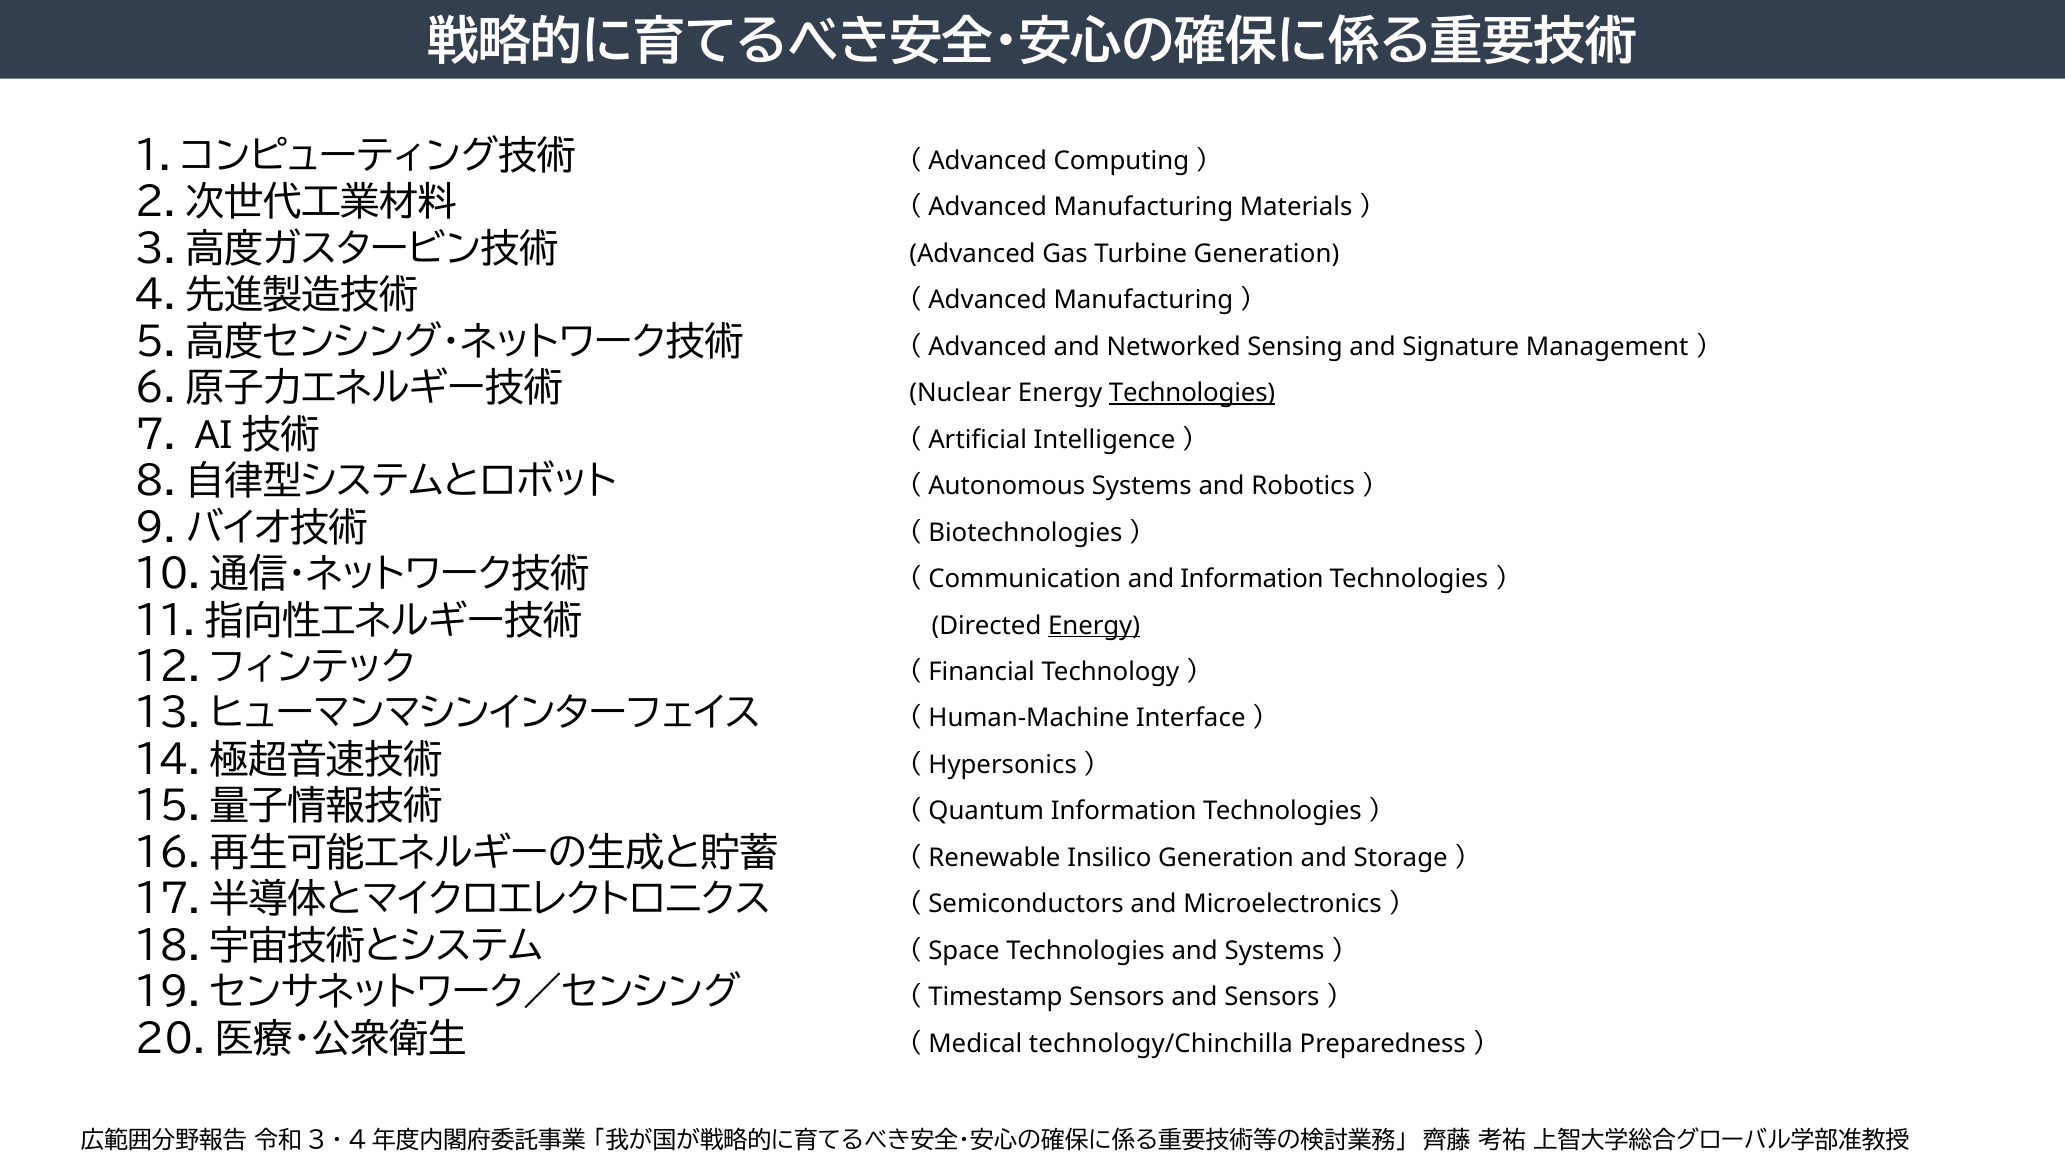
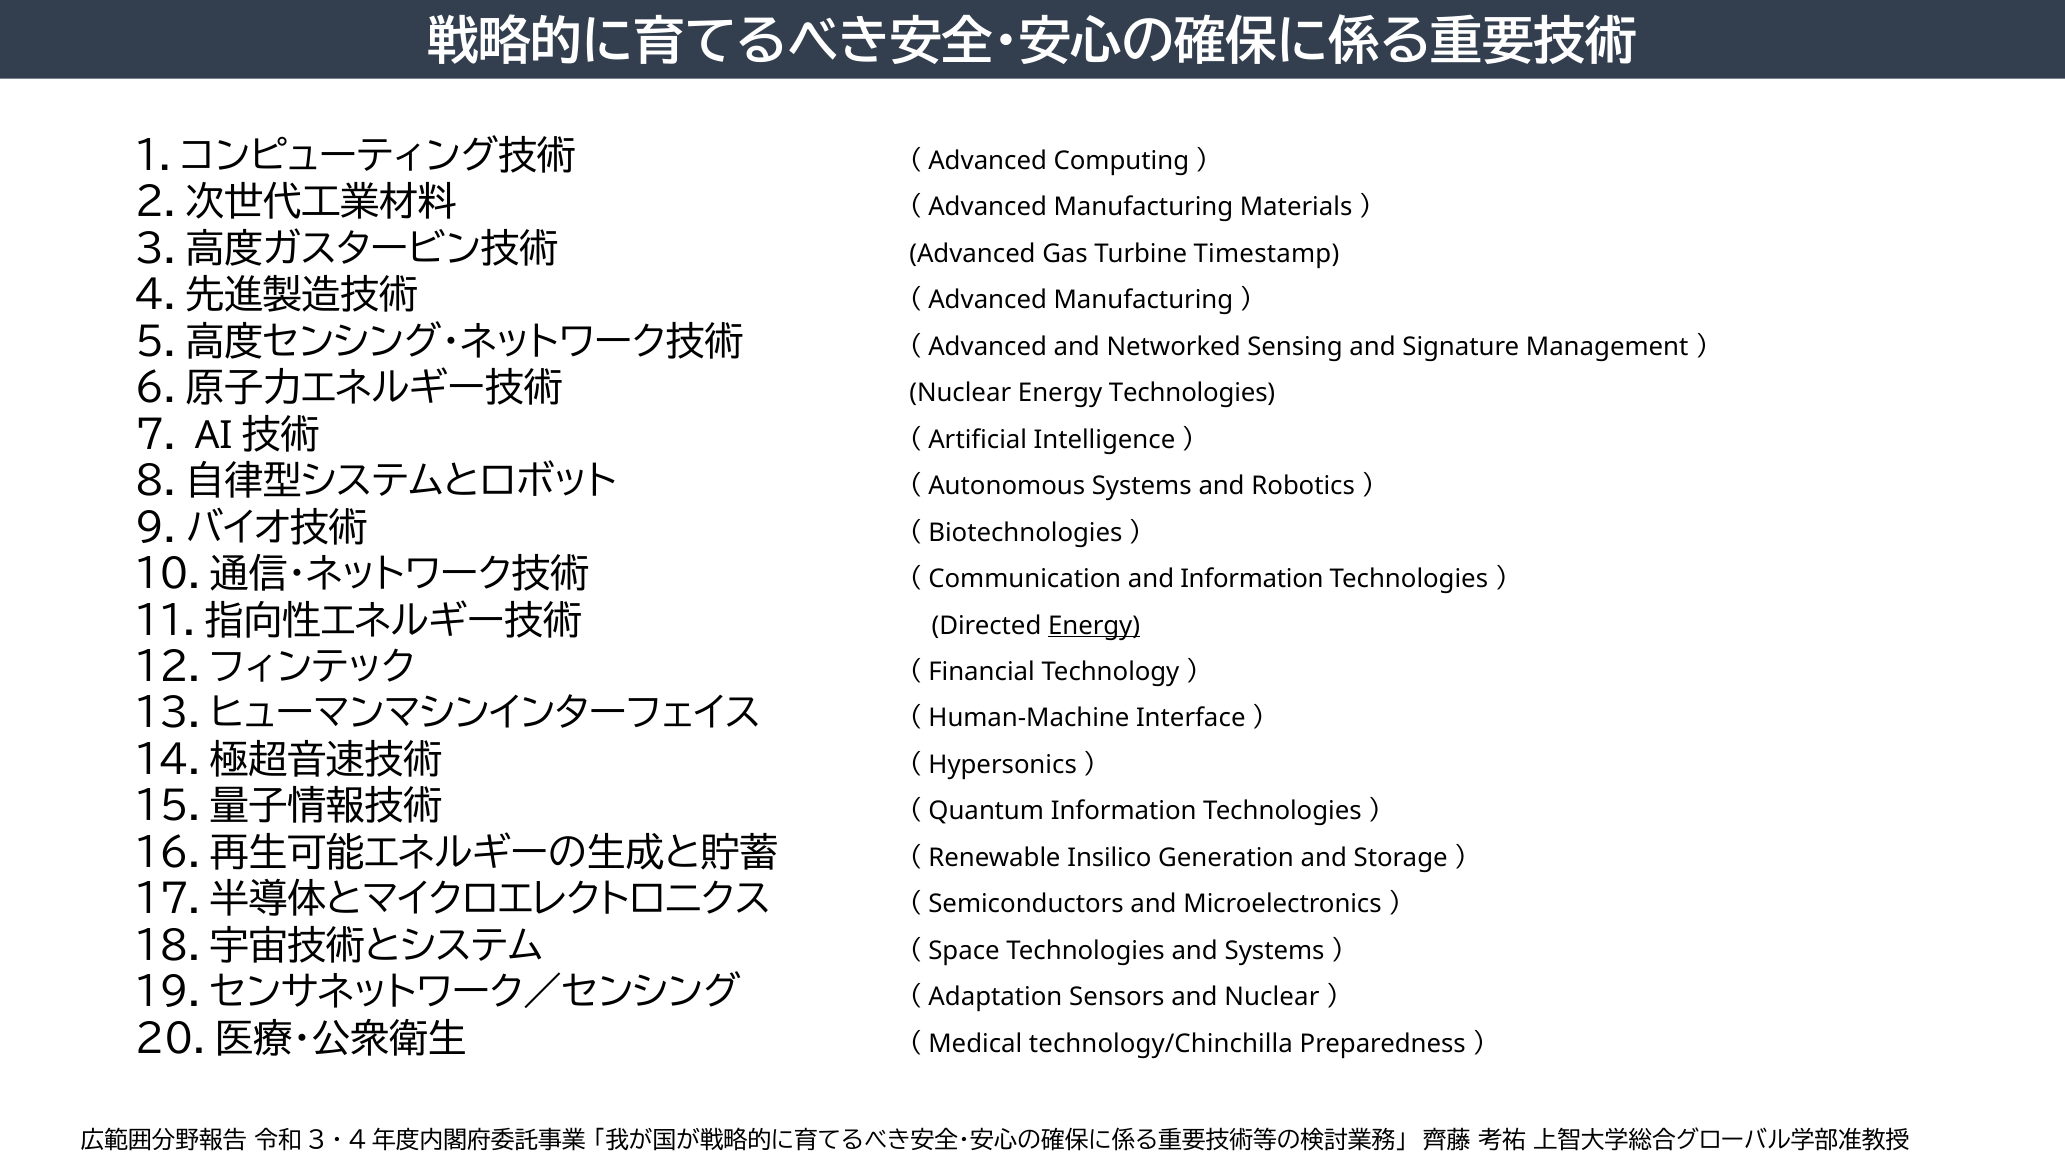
Turbine Generation: Generation -> Timestamp (1266, 254)
Technologies underline: present -> none (1192, 393)
Timestamp: Timestamp -> Adaptation (995, 997)
and Sensors: Sensors -> Nuclear (1272, 997)
